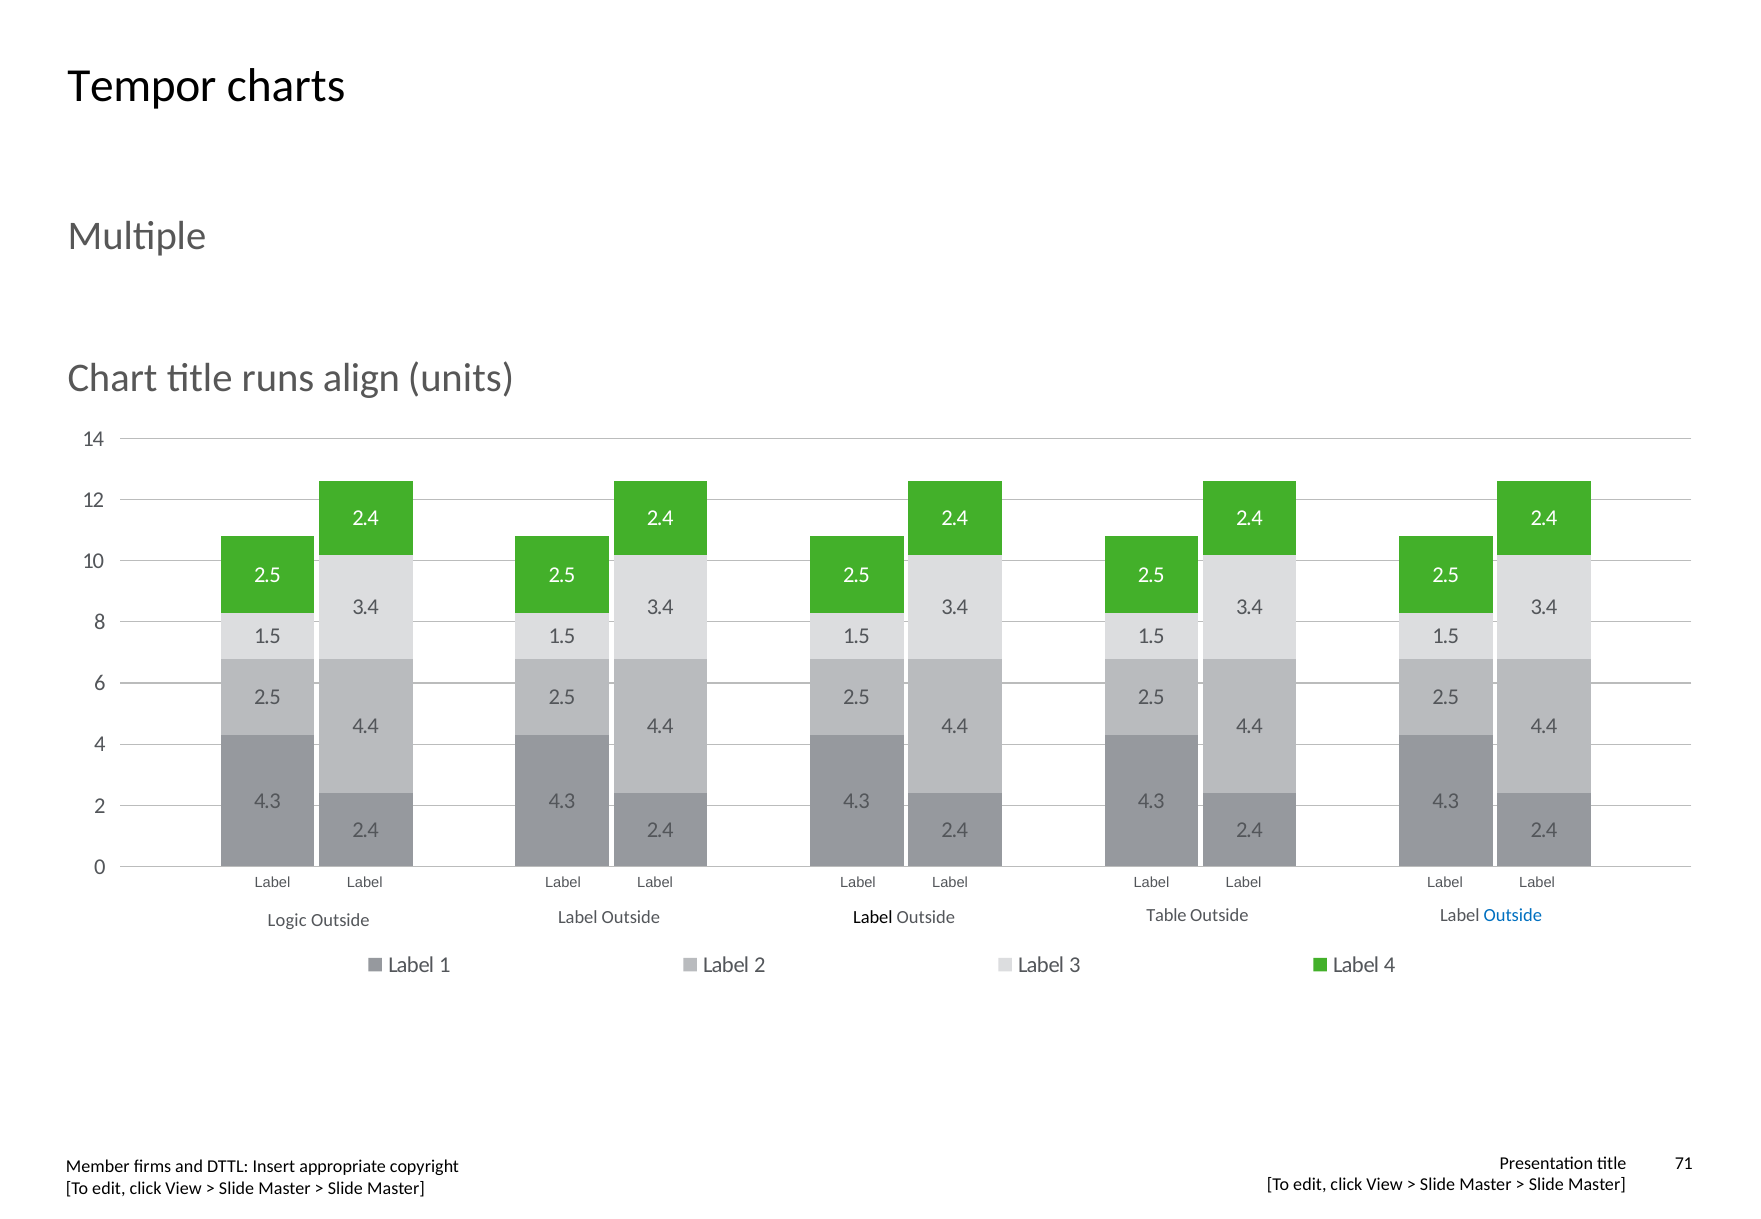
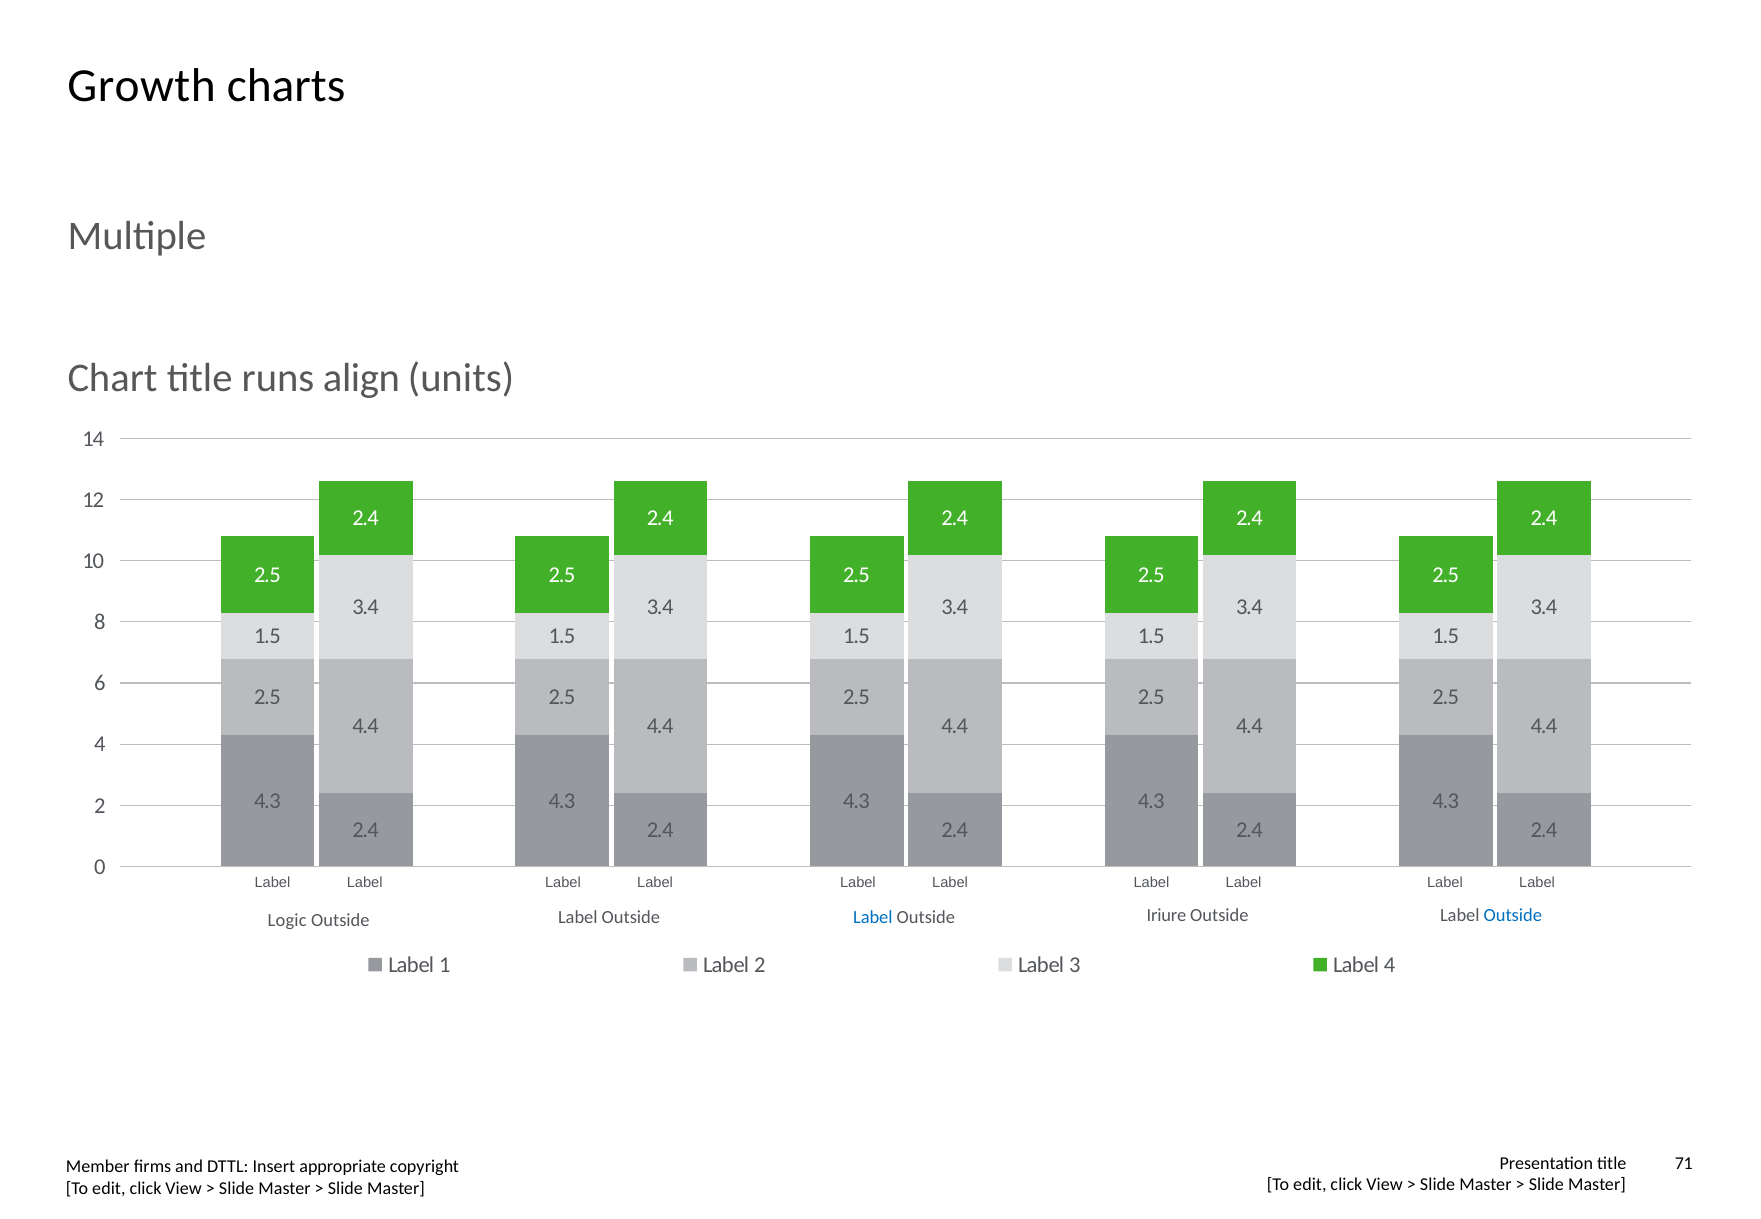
Tempor: Tempor -> Growth (142, 86)
Table: Table -> Iriure (1166, 916)
Label colour: black -> blue (873, 917)
